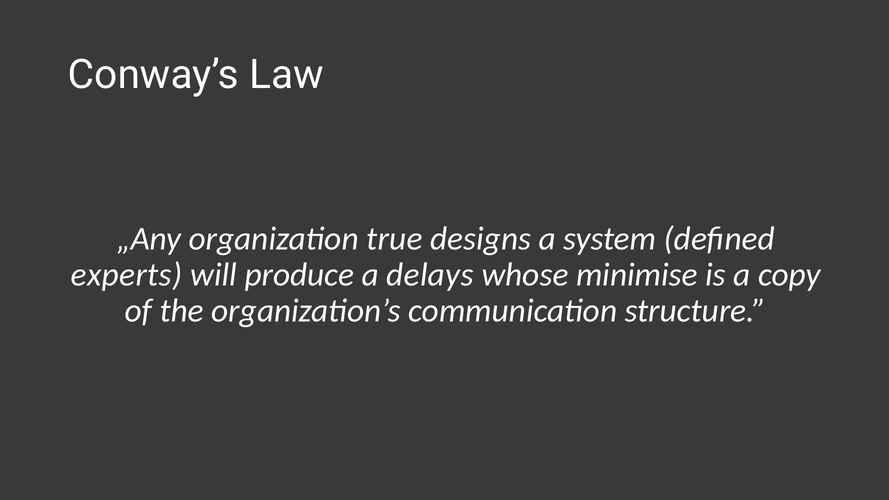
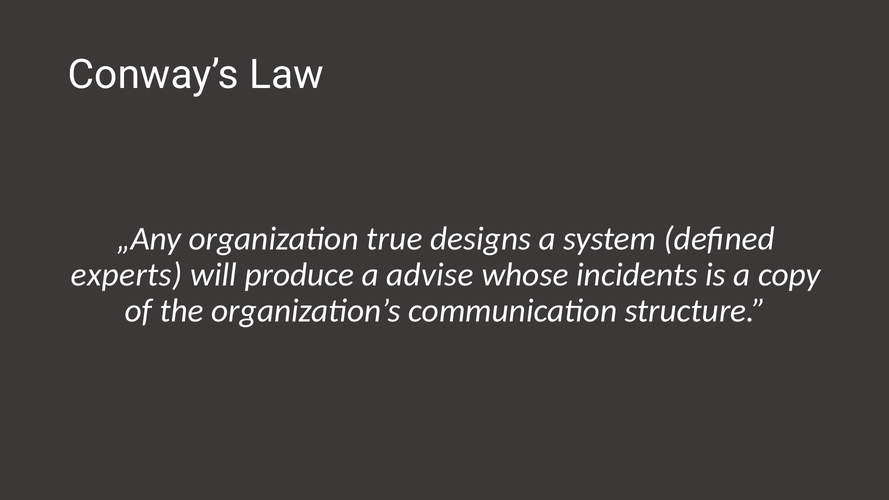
delays: delays -> advise (430, 275)
minimise: minimise -> incidents (637, 275)
